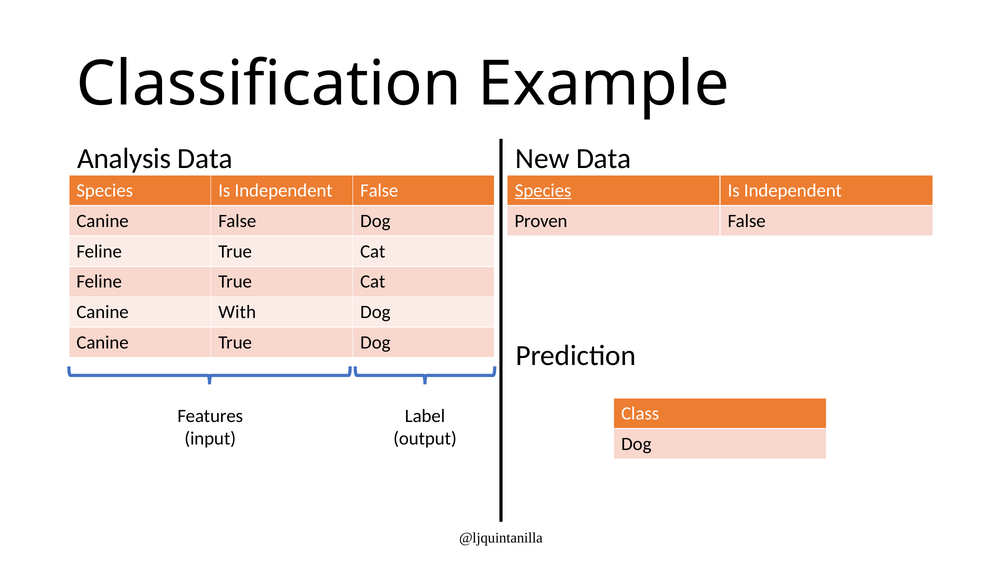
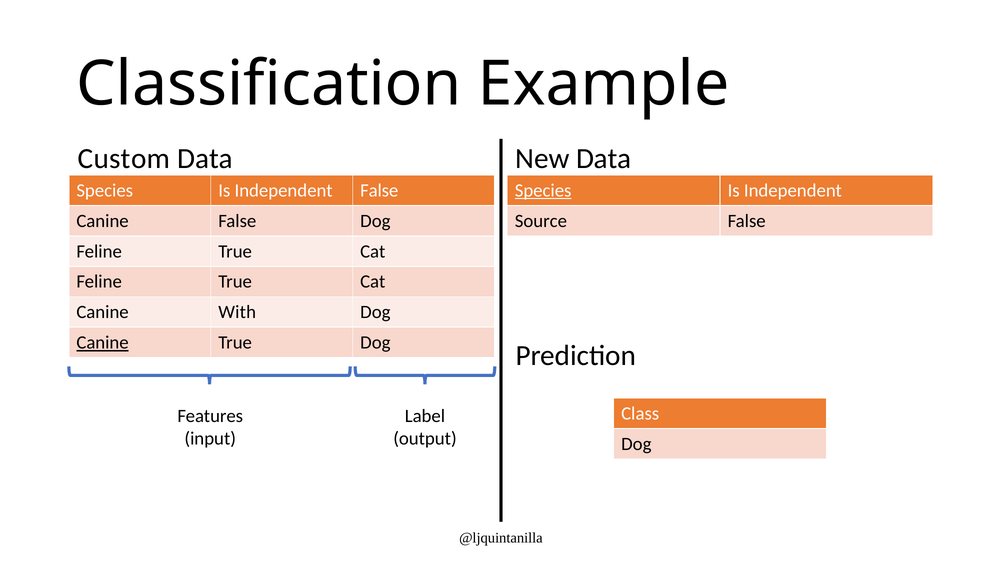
Analysis: Analysis -> Custom (124, 159)
Proven: Proven -> Source (541, 221)
Canine underline: none -> present (103, 343)
